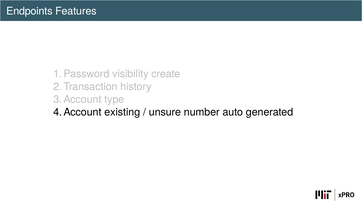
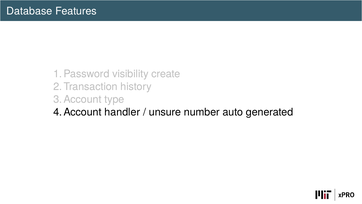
Endpoints: Endpoints -> Database (29, 11)
existing: existing -> handler (122, 112)
